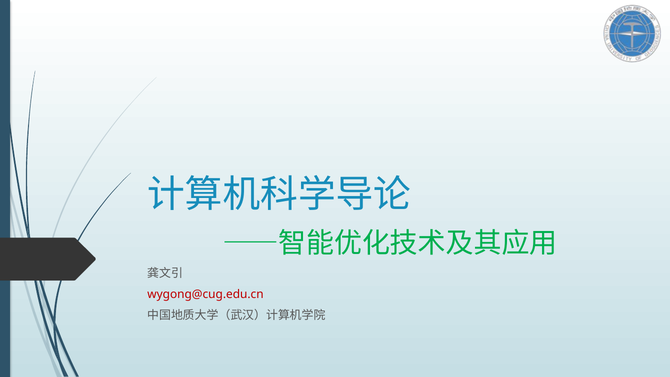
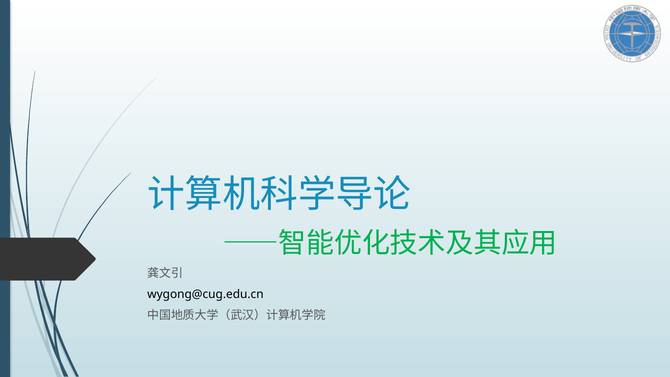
wygong@cug.edu.cn colour: red -> black (205, 294)
